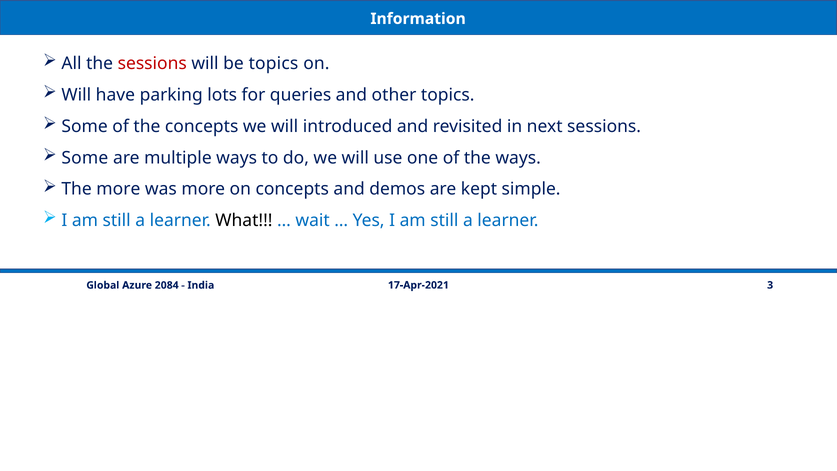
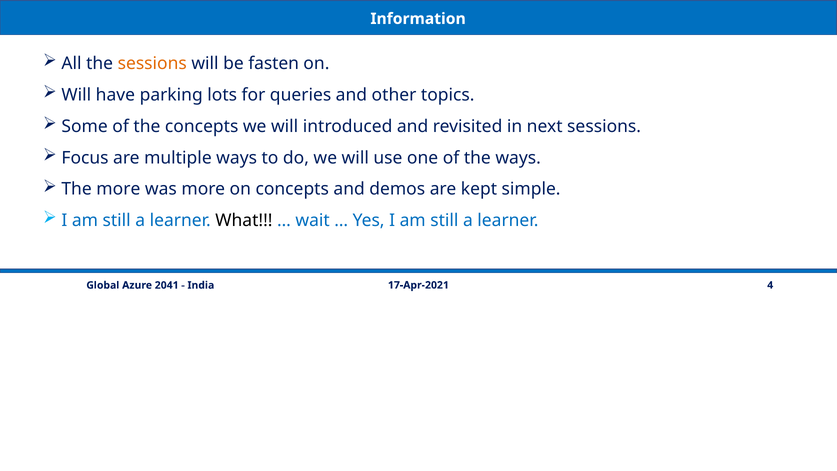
sessions colour: red -> orange (152, 64)
be topics: topics -> fasten (274, 64)
Some: Some -> Focus (85, 158)
3: 3 -> 4 (770, 285)
2084: 2084 -> 2041 (167, 285)
